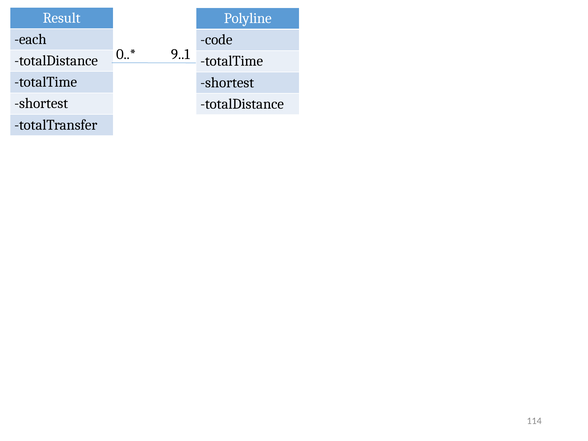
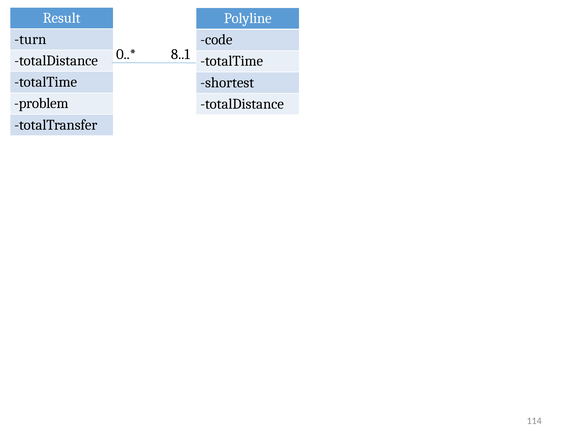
each: each -> turn (30, 39)
9..1: 9..1 -> 8..1 (180, 54)
shortest: shortest -> problem (41, 103)
